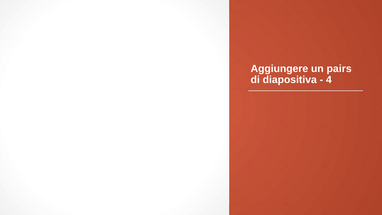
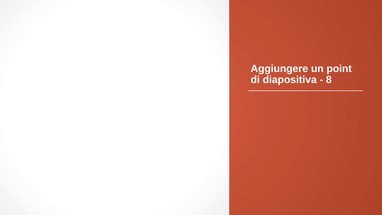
pairs: pairs -> point (339, 69)
4: 4 -> 8 (329, 80)
